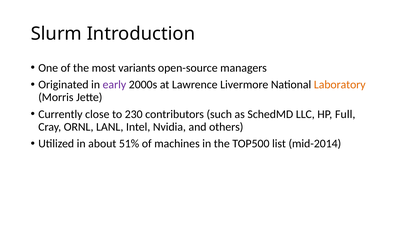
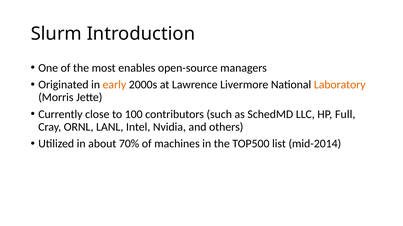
variants: variants -> enables (137, 68)
early colour: purple -> orange (114, 85)
230: 230 -> 100 (134, 115)
51%: 51% -> 70% (129, 144)
